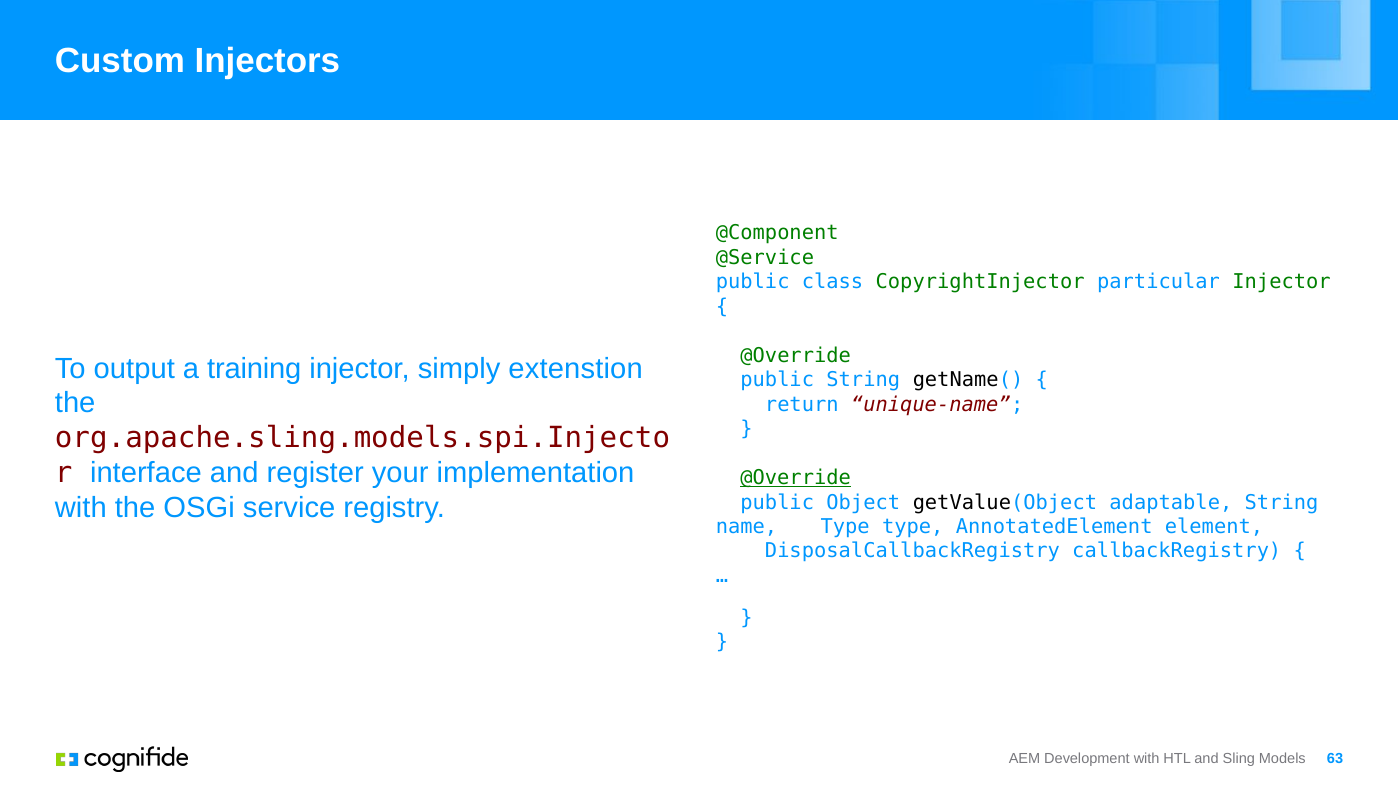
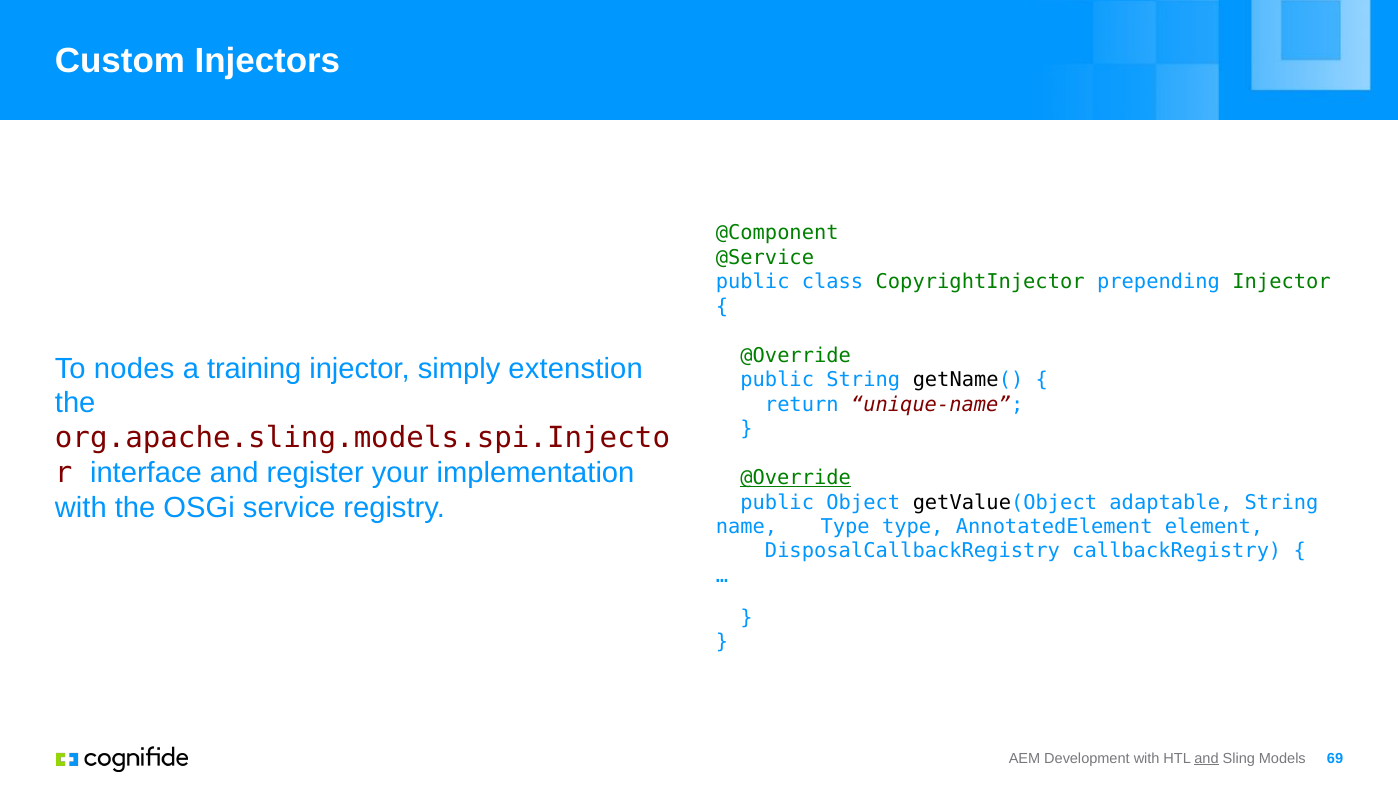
particular: particular -> prepending (1159, 282)
output: output -> nodes (134, 369)
and underline: none -> present (1207, 759)
63: 63 -> 69 (1335, 759)
